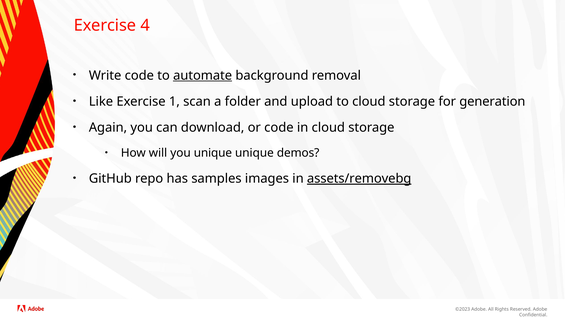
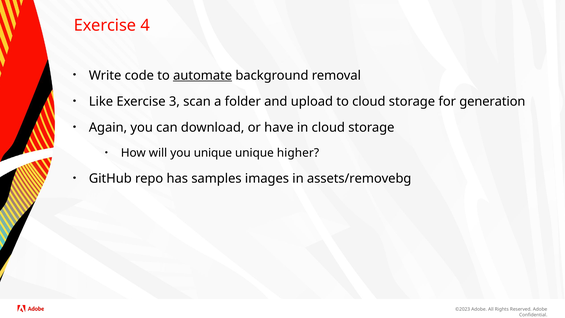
1: 1 -> 3 (174, 102)
or code: code -> have (279, 128)
demos: demos -> higher (298, 153)
assets/removebg underline: present -> none (359, 178)
